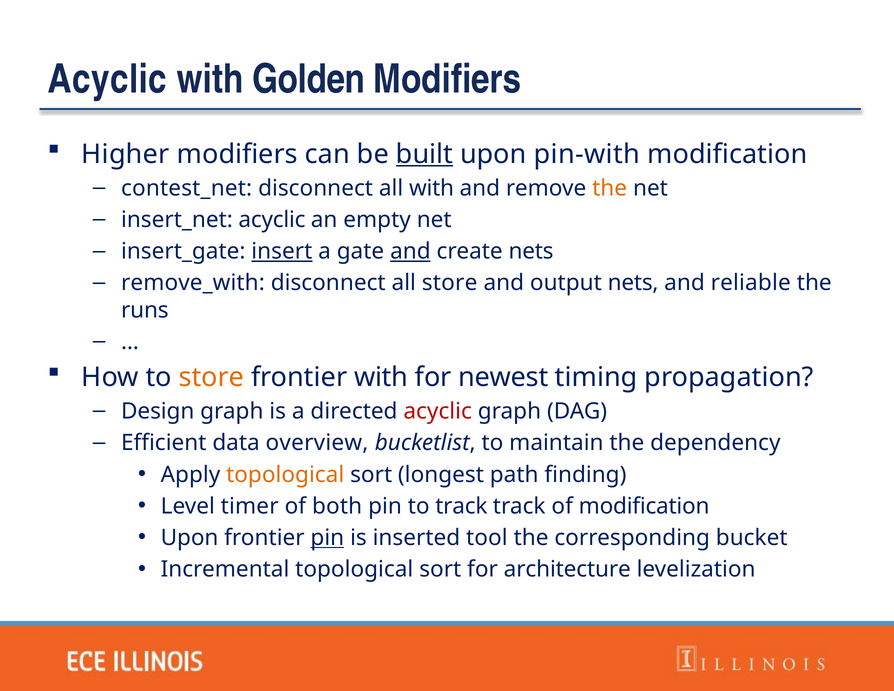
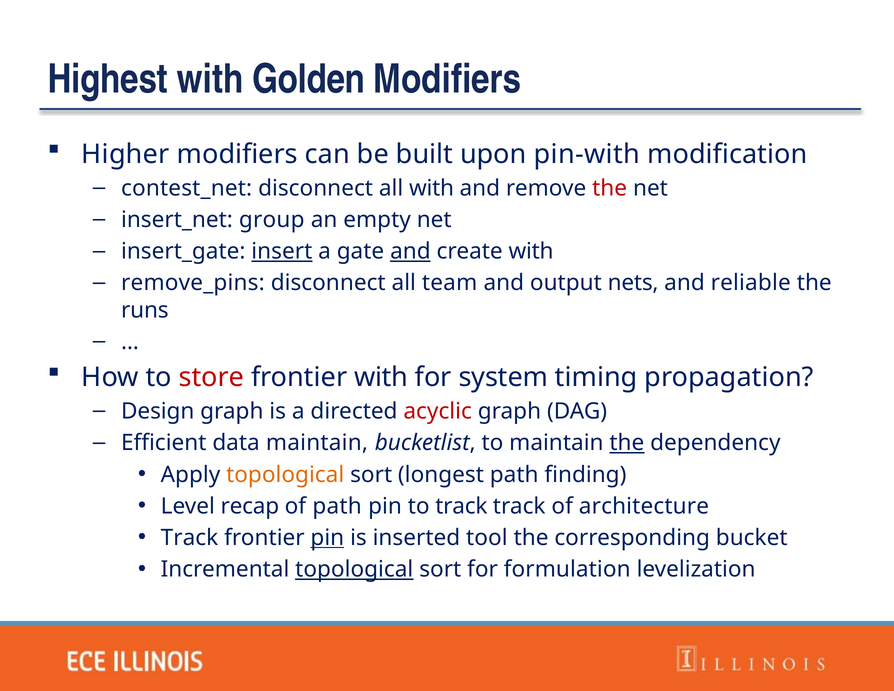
Acyclic: Acyclic -> Highest (108, 80)
built underline: present -> none (424, 154)
the colour: orange -> red (610, 188)
insert_net acyclic: acyclic -> group (272, 220)
create nets: nets -> with (531, 251)
remove_with: remove_with -> remove_pins (193, 283)
all store: store -> team (450, 283)
store colour: orange -> red (211, 377)
newest: newest -> system (503, 377)
data overview: overview -> maintain (317, 443)
the underline: none -> present (627, 443)
timer: timer -> recap (250, 506)
of both: both -> path (337, 506)
of modification: modification -> architecture (644, 506)
Upon: Upon -> Track (189, 538)
topological underline: none -> present (354, 569)
architecture: architecture -> formulation (567, 569)
